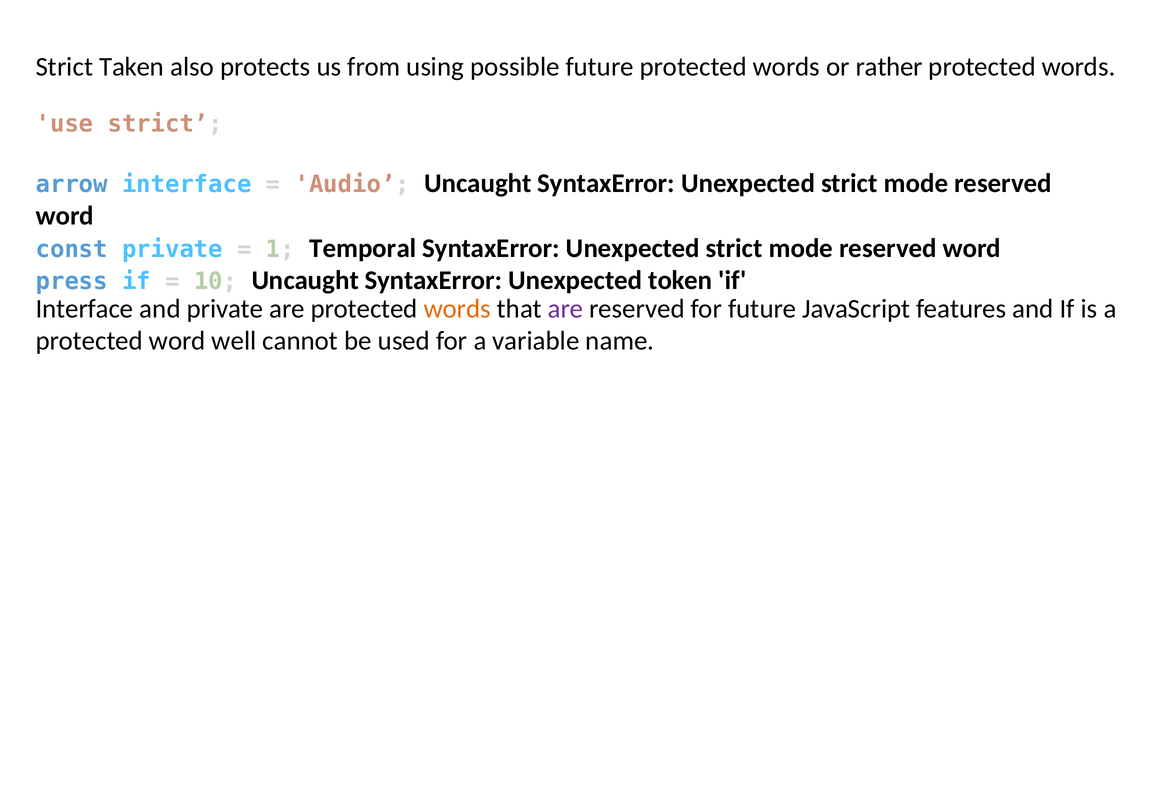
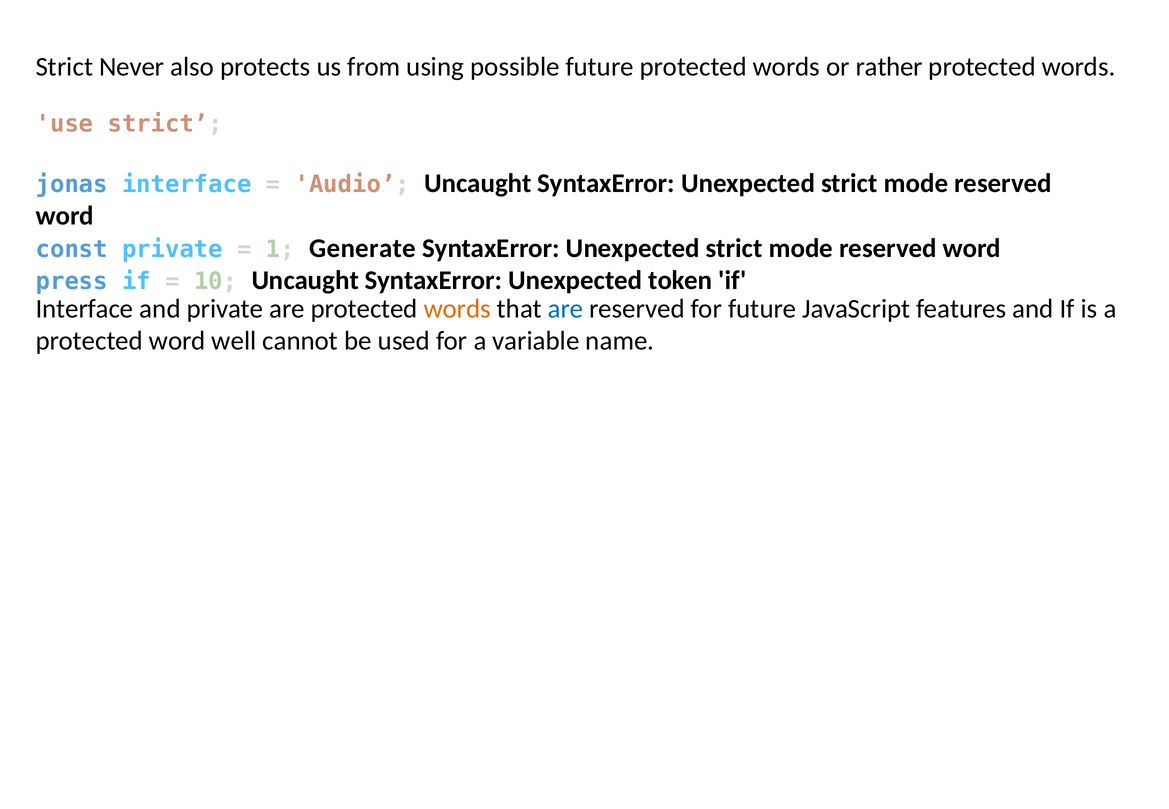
Taken: Taken -> Never (132, 67)
arrow: arrow -> jonas (72, 185)
Temporal: Temporal -> Generate (363, 248)
are colour: purple -> blue (565, 309)
